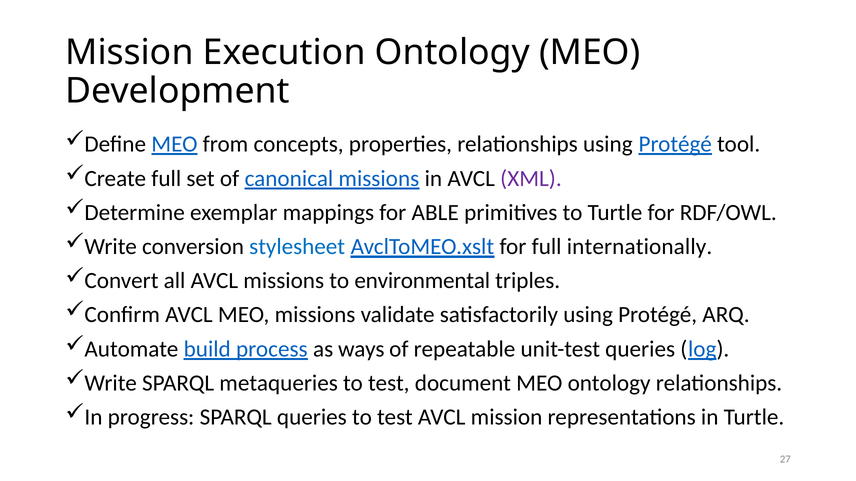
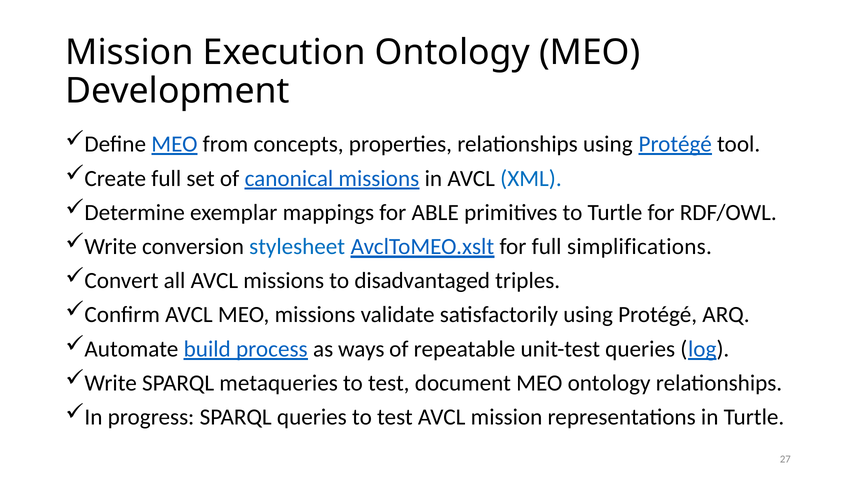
XML colour: purple -> blue (531, 179)
internationally: internationally -> simplifications (639, 247)
environmental: environmental -> disadvantaged (422, 281)
